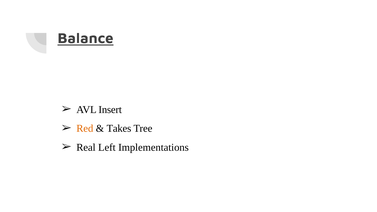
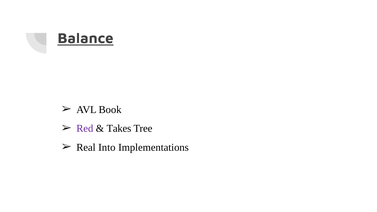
Insert: Insert -> Book (110, 110)
Red colour: orange -> purple (85, 129)
Left: Left -> Into (107, 147)
